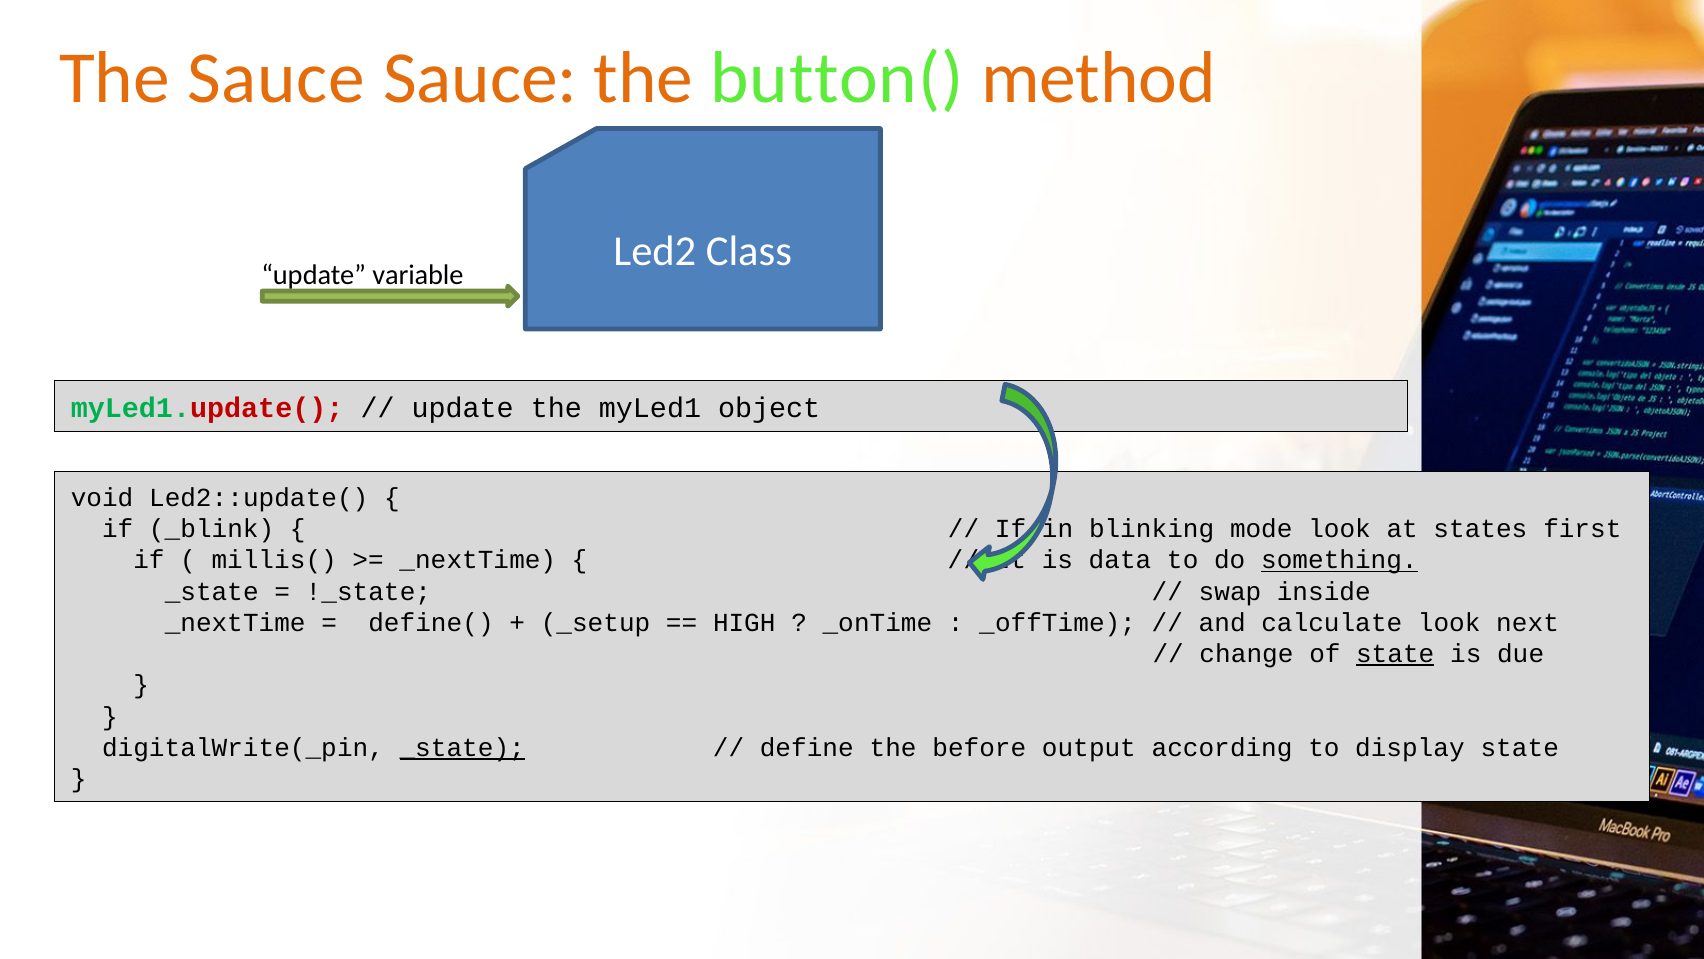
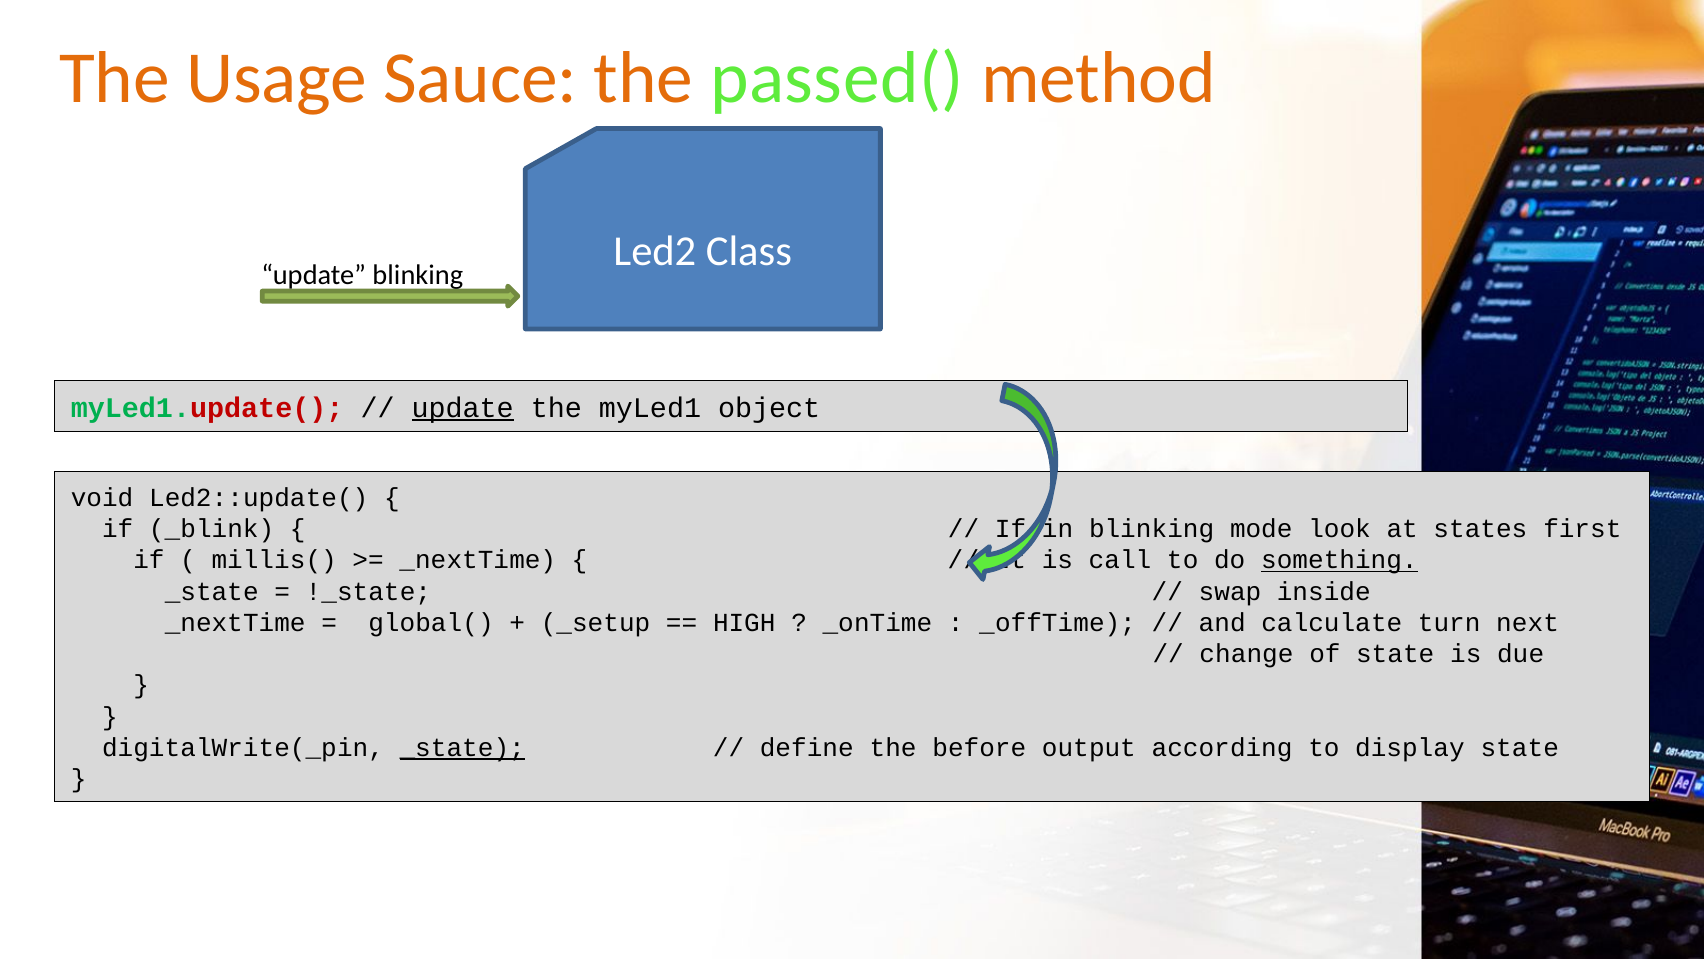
The Sauce: Sauce -> Usage (277, 79)
button(: button( -> passed( (837, 79)
update variable: variable -> blinking (418, 275)
update underline: none -> present (463, 408)
data: data -> call (1120, 560)
define(: define( -> global( (431, 622)
calculate look: look -> turn (1449, 622)
state underline: present -> none (1395, 654)
